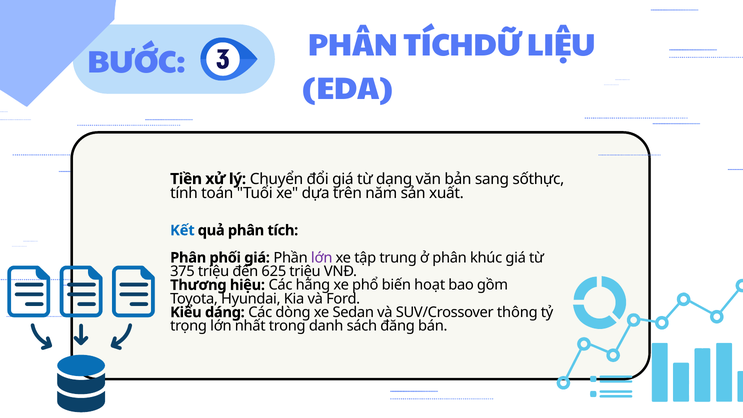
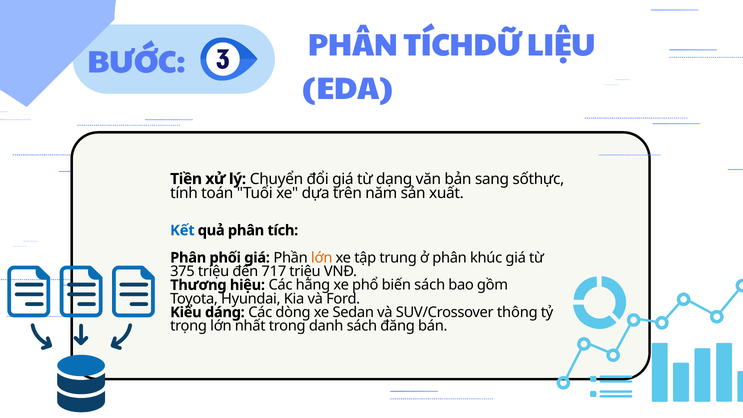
lớn colour: purple -> orange (322, 258)
625: 625 -> 717 (274, 271)
biến hoạt: hoạt -> sách (430, 285)
